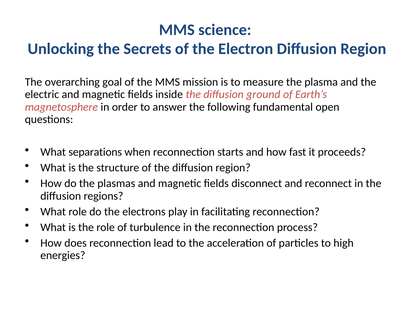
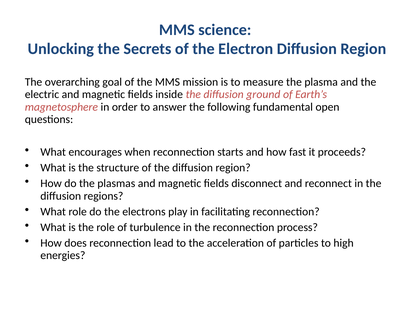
separations: separations -> encourages (95, 152)
